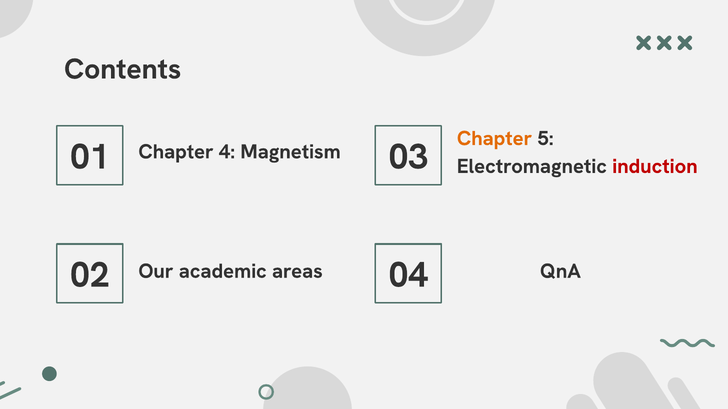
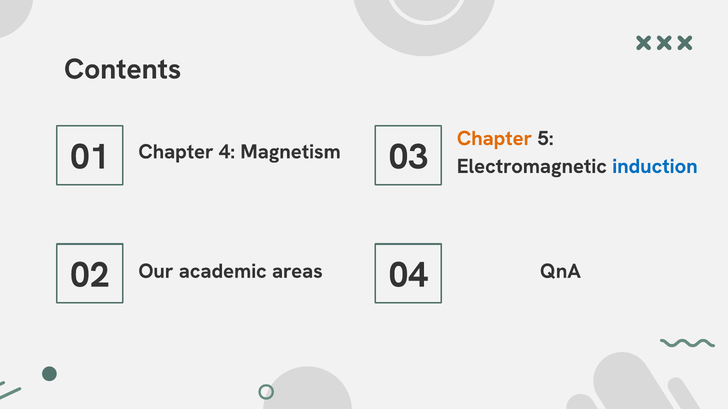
induction colour: red -> blue (655, 166)
